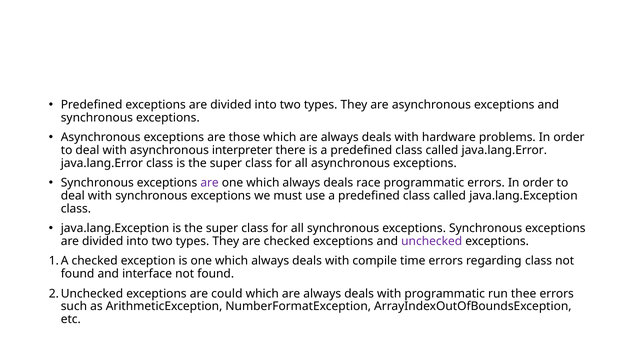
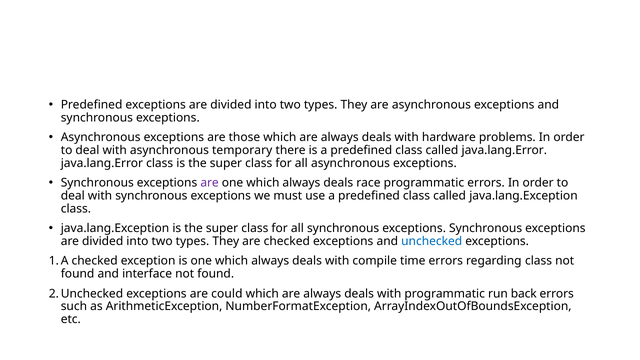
interpreter: interpreter -> temporary (242, 150)
unchecked colour: purple -> blue (432, 241)
thee: thee -> back (524, 294)
